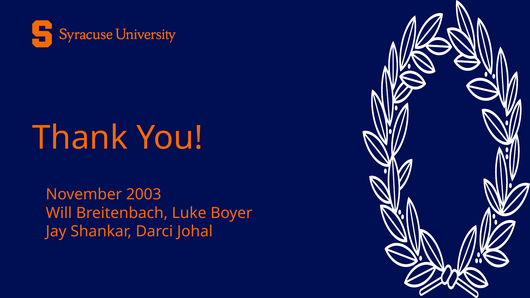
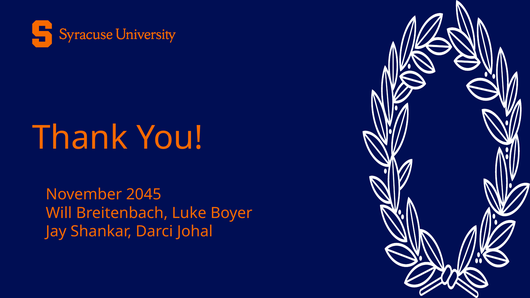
2003: 2003 -> 2045 (144, 194)
